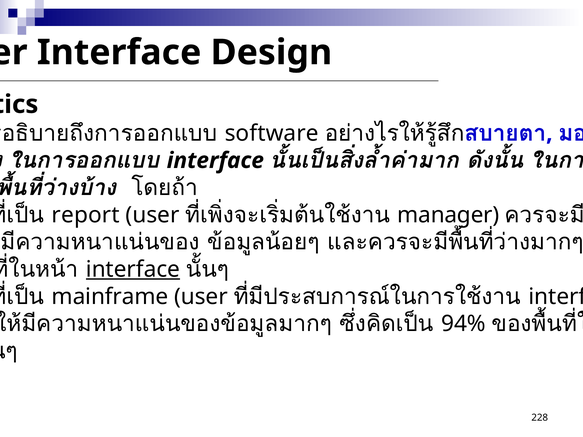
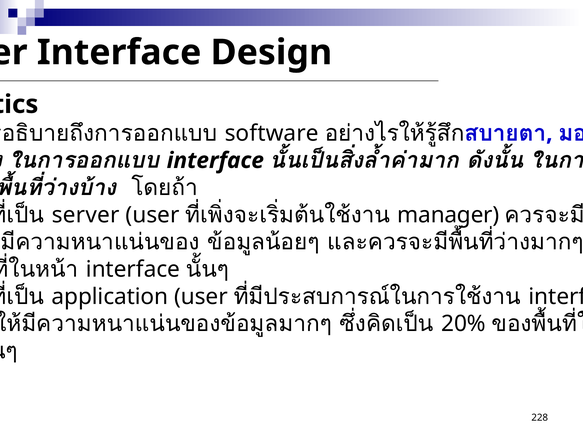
report: report -> server (86, 215)
interface underline: present -> none (133, 269)
mainframe: mainframe -> application (110, 297)
94%: 94% -> 20% (463, 324)
